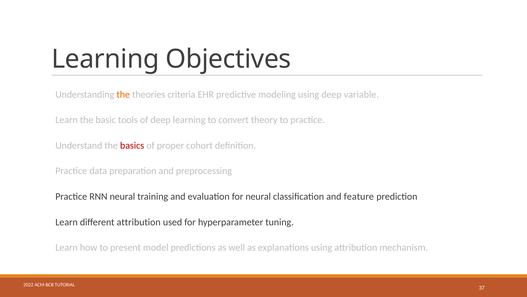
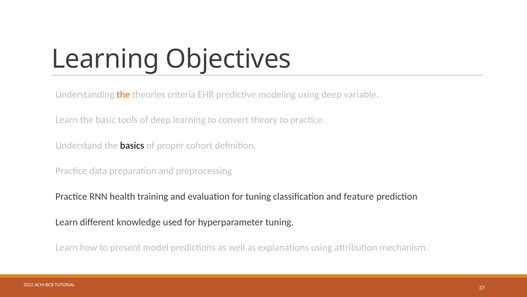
basics colour: red -> black (132, 145)
RNN neural: neural -> health (122, 196)
for neural: neural -> tuning (258, 196)
different attribution: attribution -> knowledge (139, 222)
